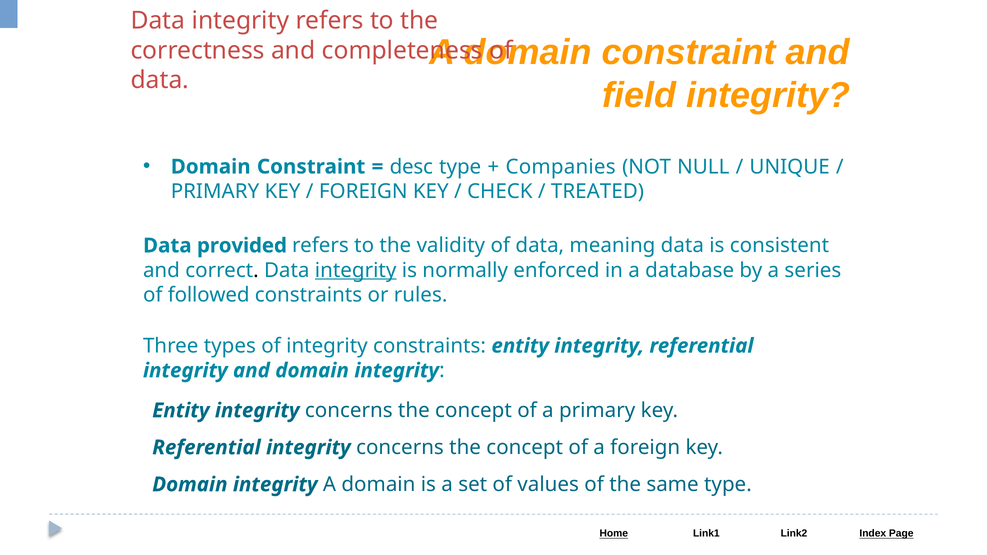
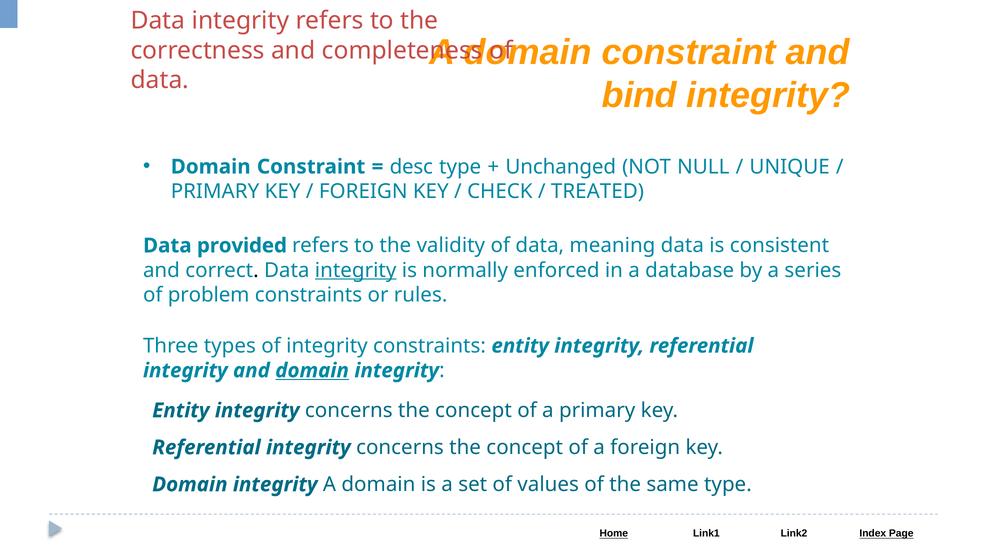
field: field -> bind (639, 96)
Companies: Companies -> Unchanged (561, 167)
followed: followed -> problem (209, 295)
domain underline: none -> present (312, 371)
